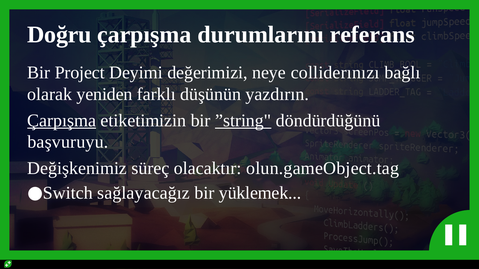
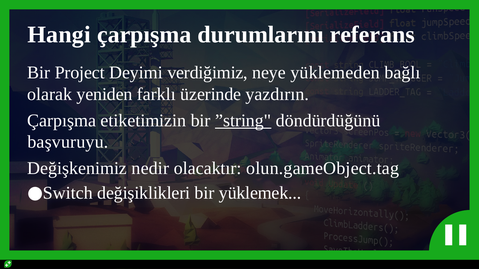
Doğru: Doğru -> Hangi (59, 35)
değerimizi: değerimizi -> verdiğimiz (208, 73)
colliderınızı: colliderınızı -> yüklemeden (335, 73)
düşünün: düşünün -> üzerinde (211, 94)
Çarpışma underline: present -> none (62, 121)
süreç: süreç -> nedir (150, 168)
sağlayacağız: sağlayacağız -> değişiklikleri (144, 193)
